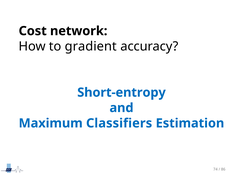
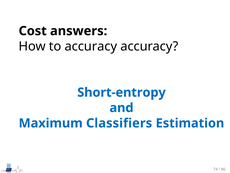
network: network -> answers (79, 31)
to gradient: gradient -> accuracy (91, 46)
